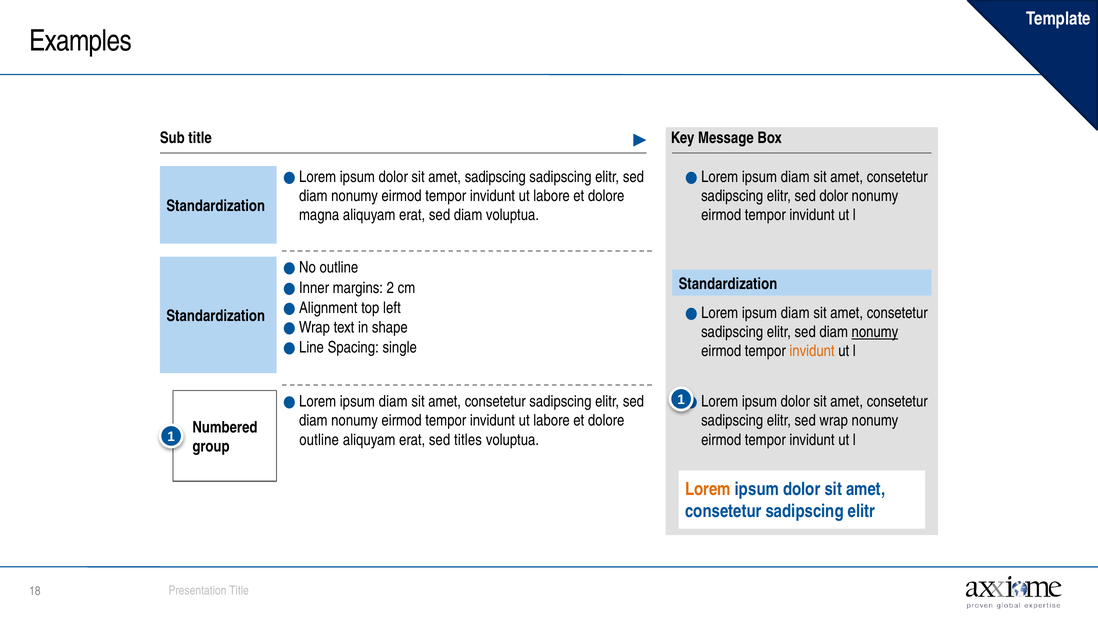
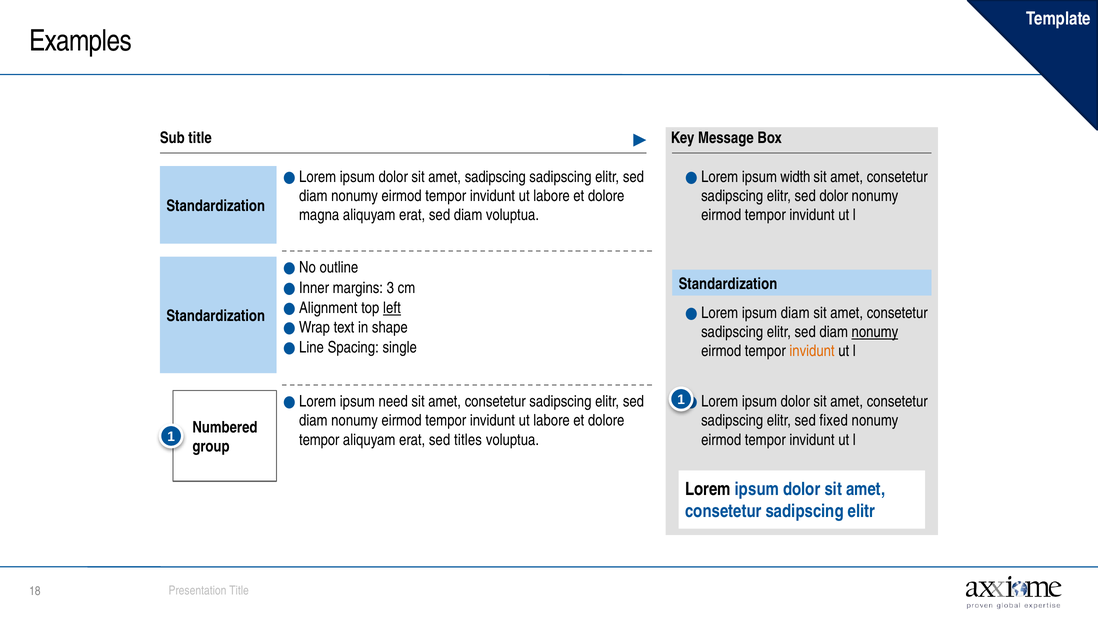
diam: diam -> width (795, 177)
2: 2 -> 3 (390, 288)
left underline: none -> present (392, 308)
diam: diam -> need (393, 402)
wrap: wrap -> fixed (834, 421)
outline: outline -> tempor (319, 440)
Lorem colour: orange -> black (708, 490)
